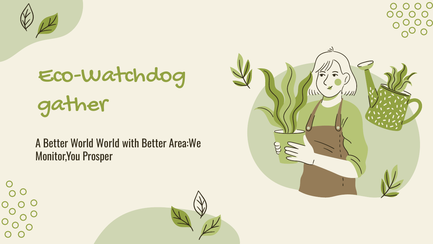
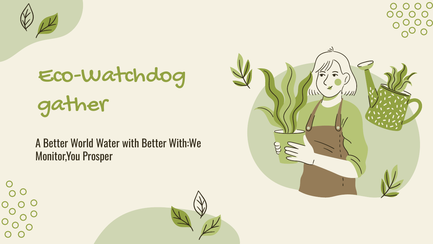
World World: World -> Water (108, 144)
Area:We: Area:We -> With:We (185, 144)
